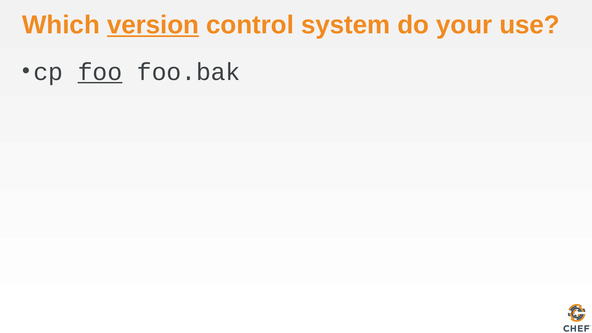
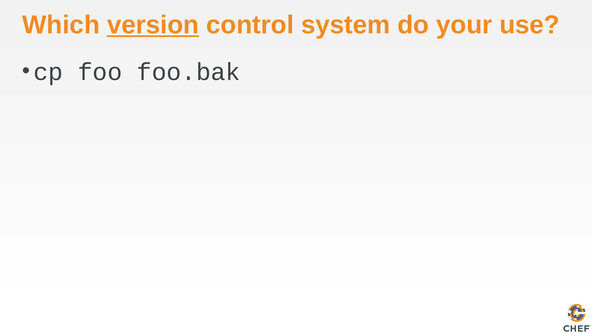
foo underline: present -> none (100, 72)
